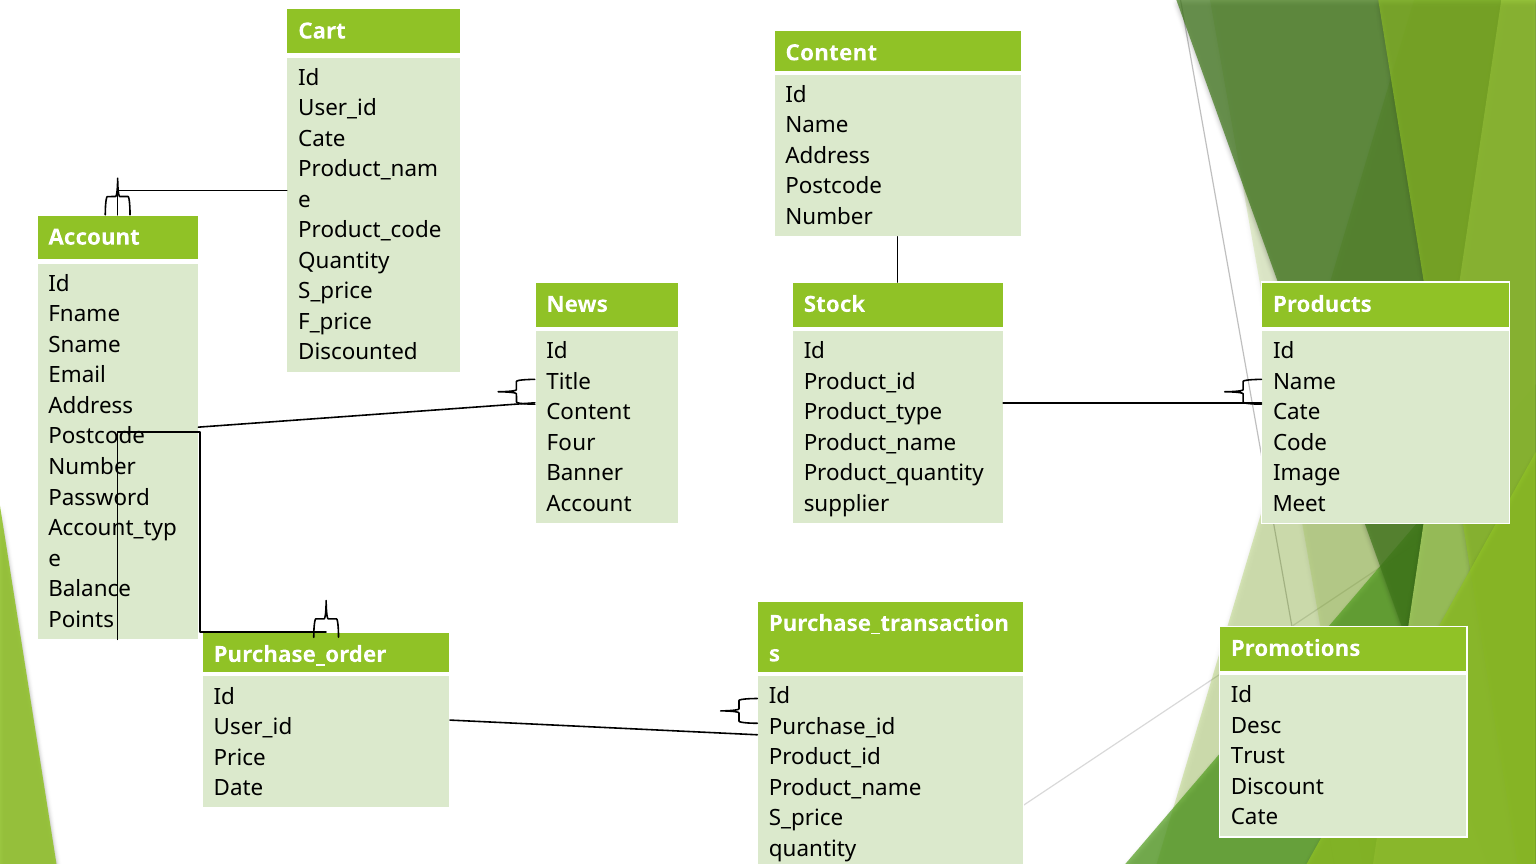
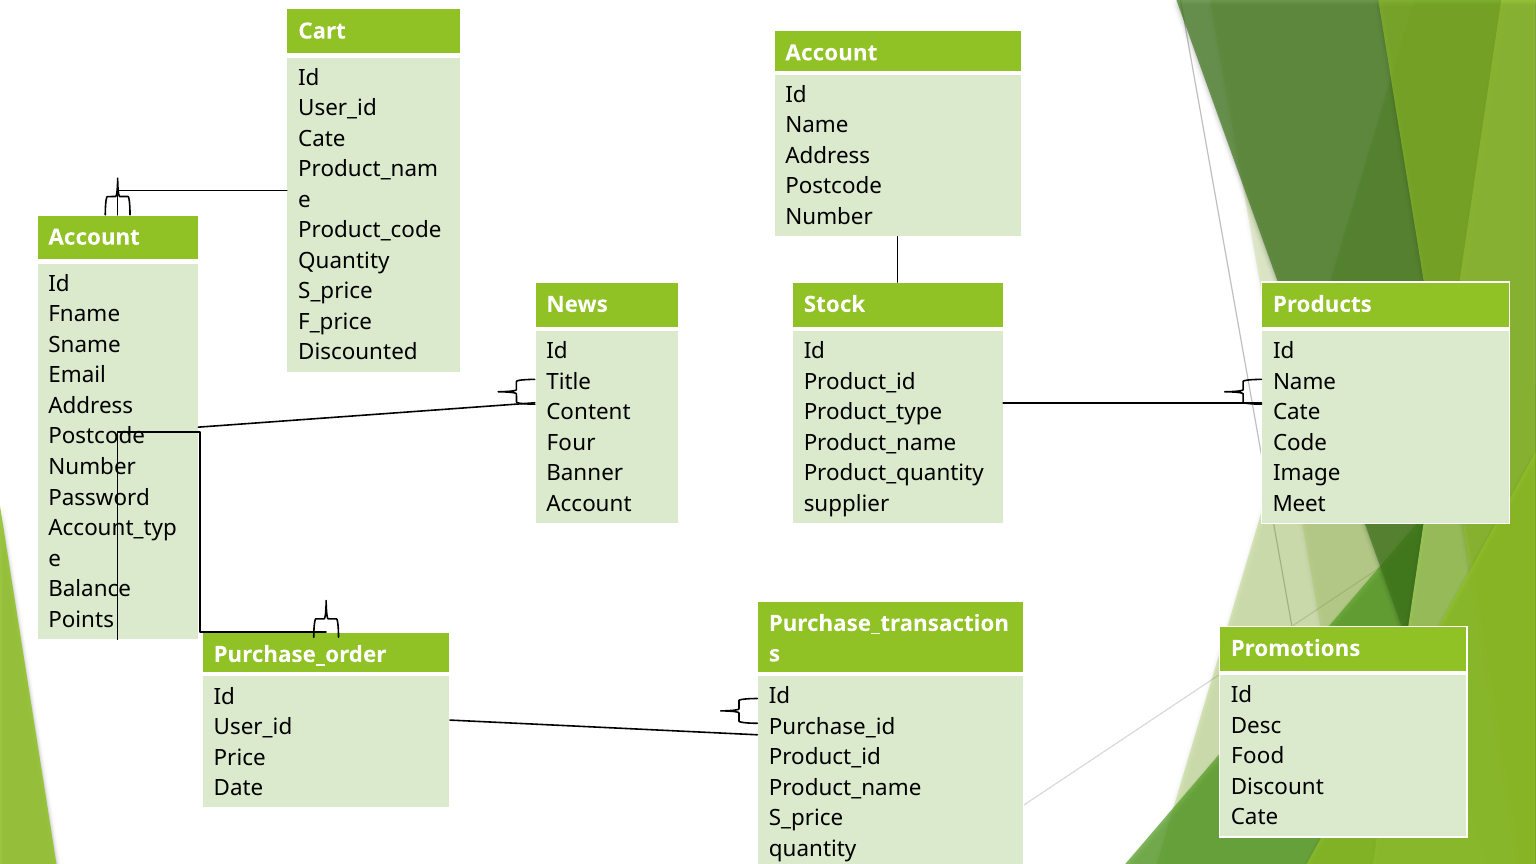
Content: Content -> Account (831, 53)
Trust: Trust -> Food (1258, 756)
